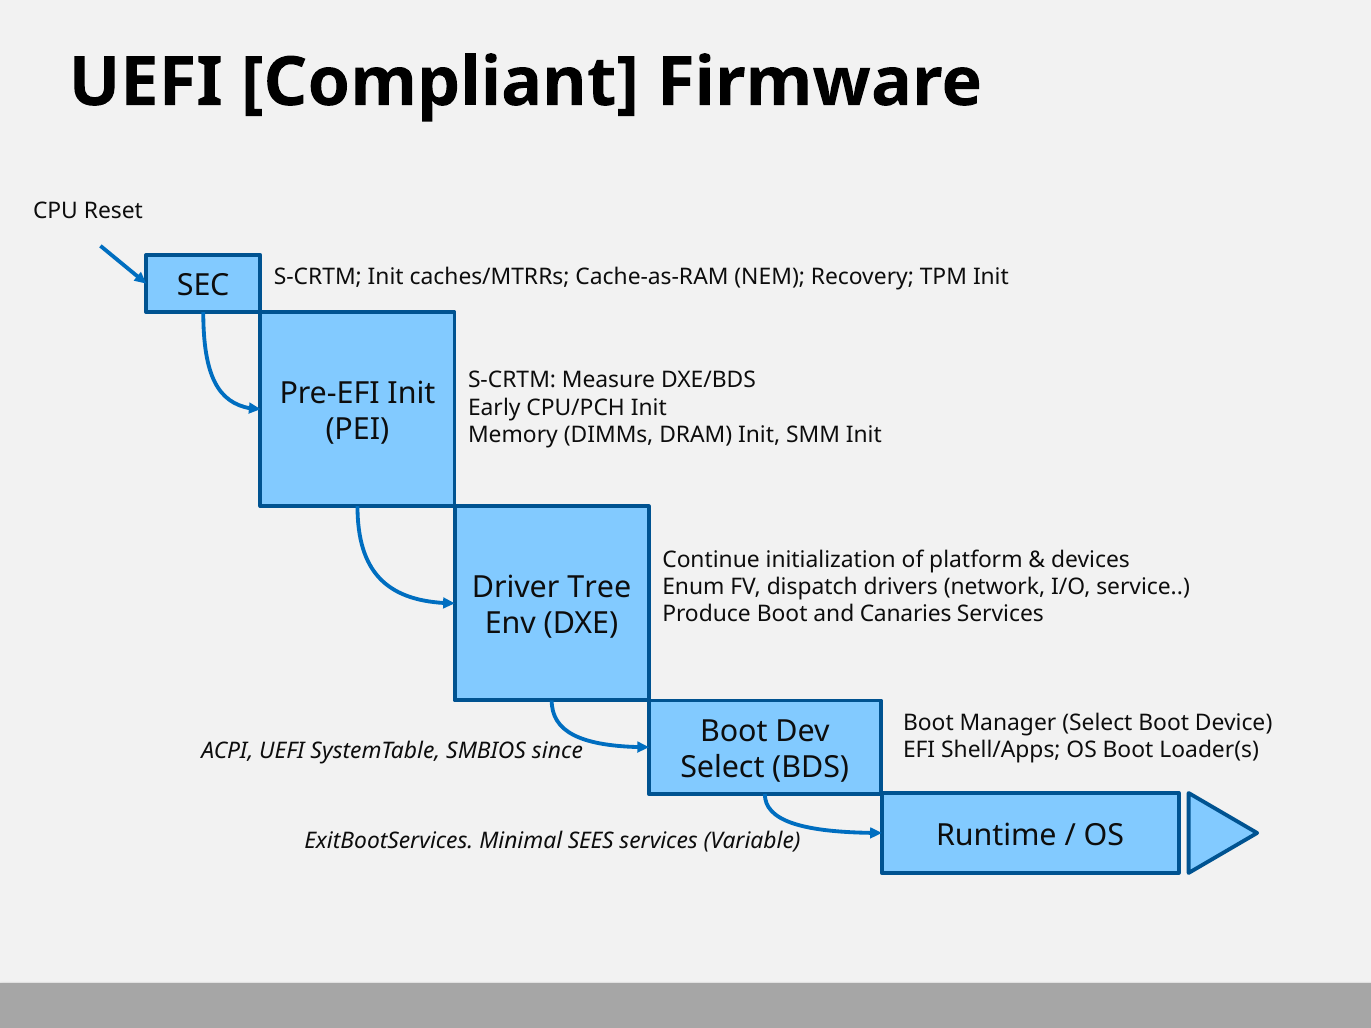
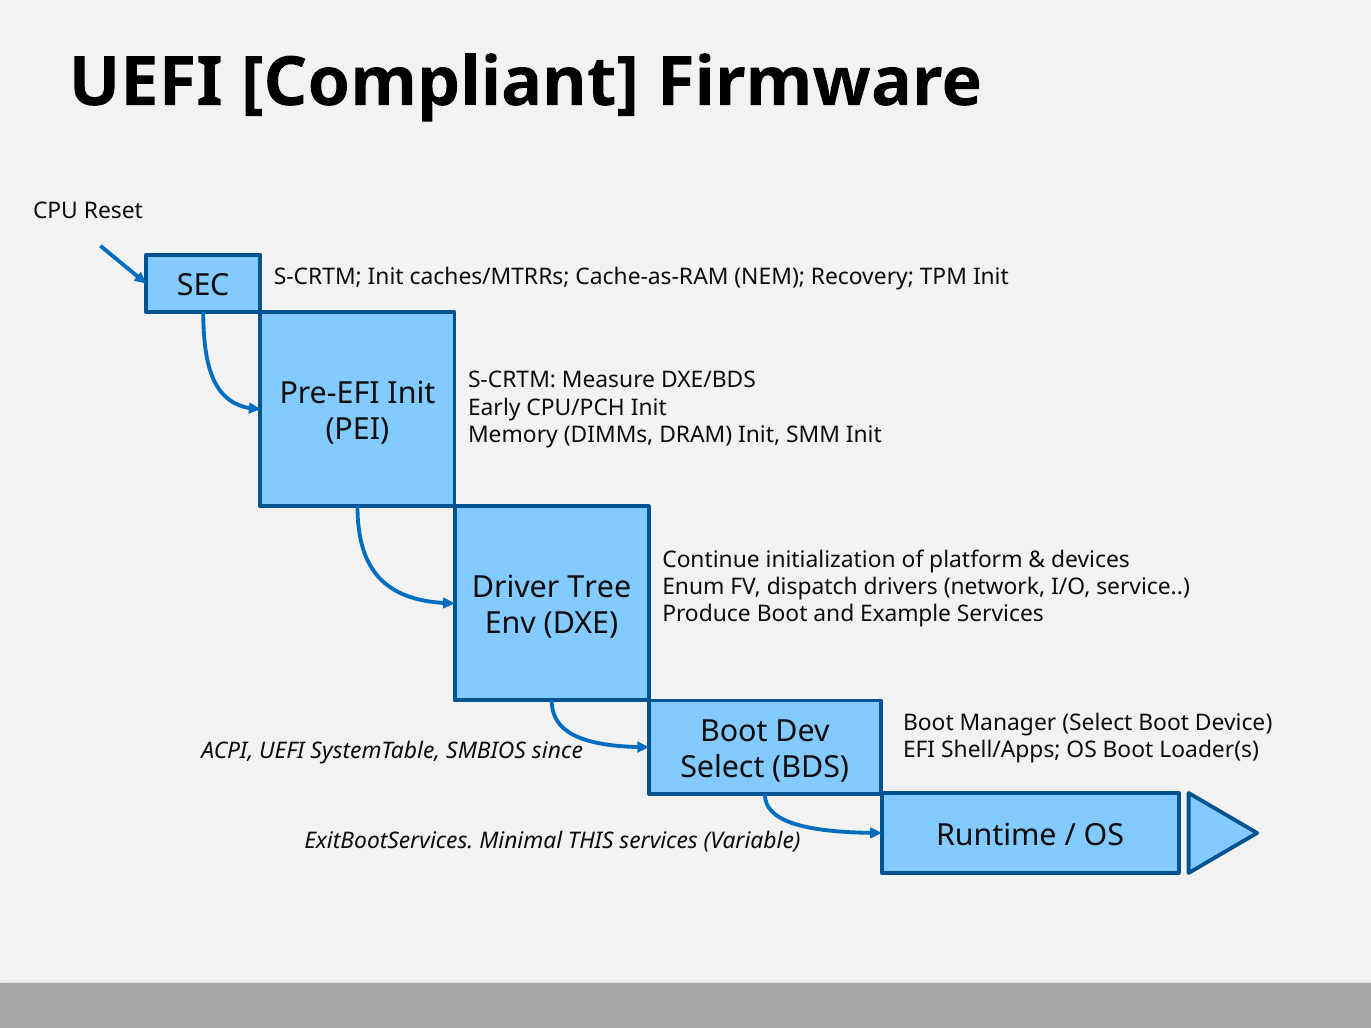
Canaries: Canaries -> Example (906, 615)
SEES: SEES -> THIS (591, 841)
